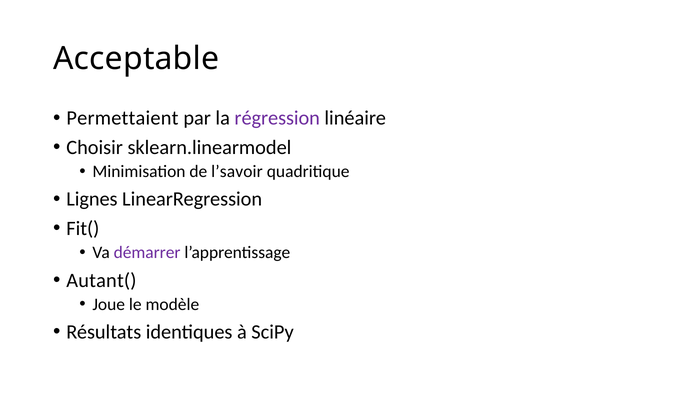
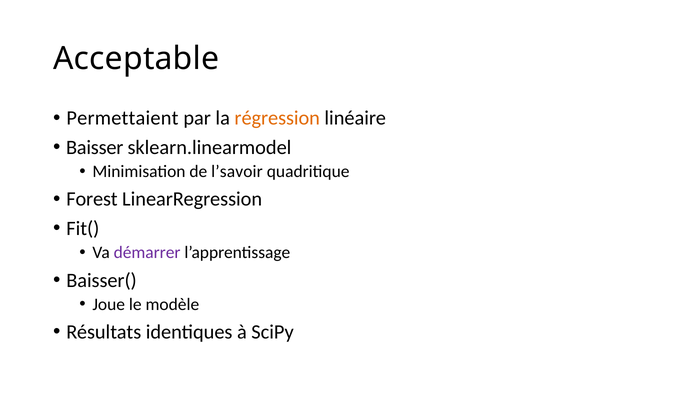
régression colour: purple -> orange (277, 118)
Choisir: Choisir -> Baisser (95, 147)
Lignes: Lignes -> Forest (92, 199)
Autant(: Autant( -> Baisser( (102, 280)
